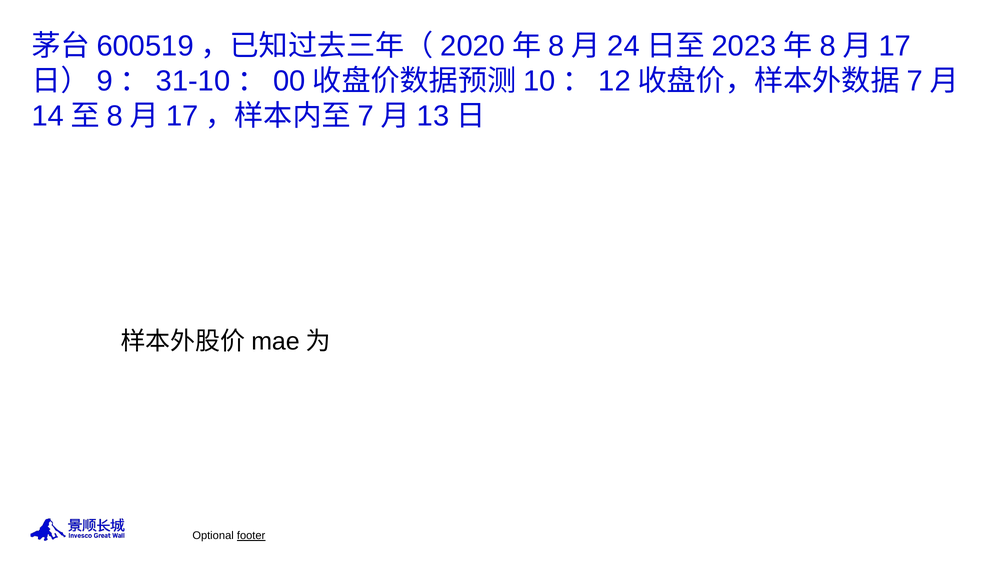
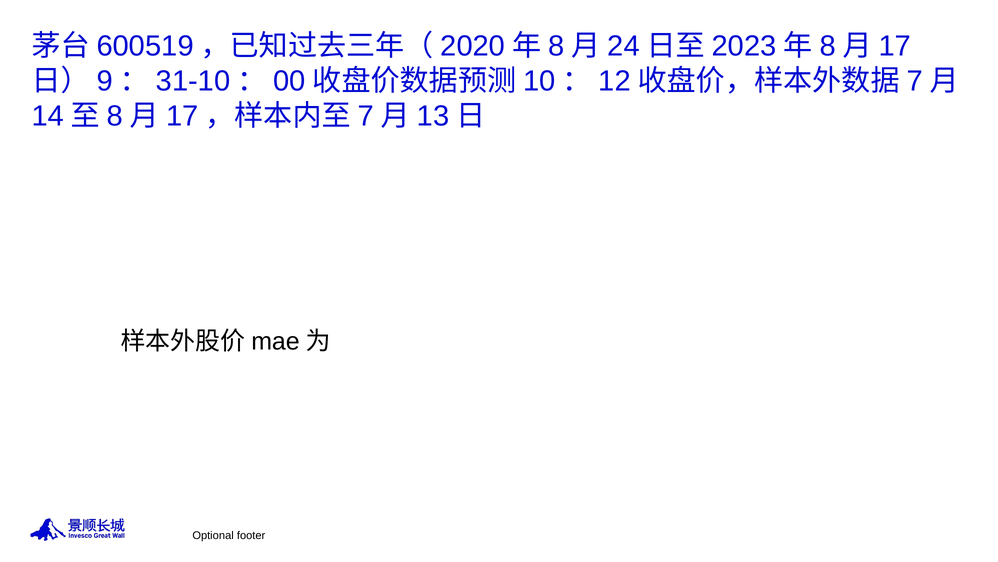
footer underline: present -> none (251, 535)
